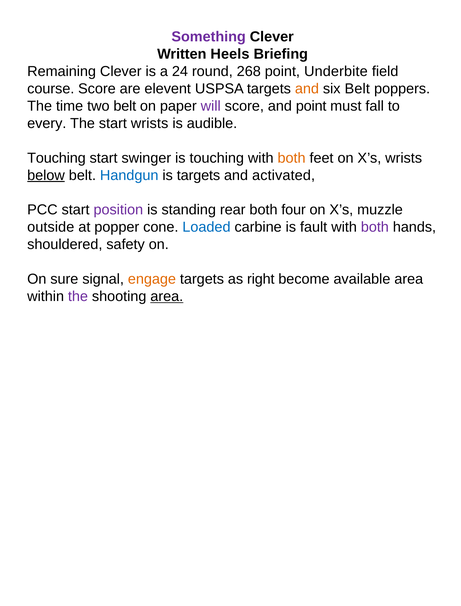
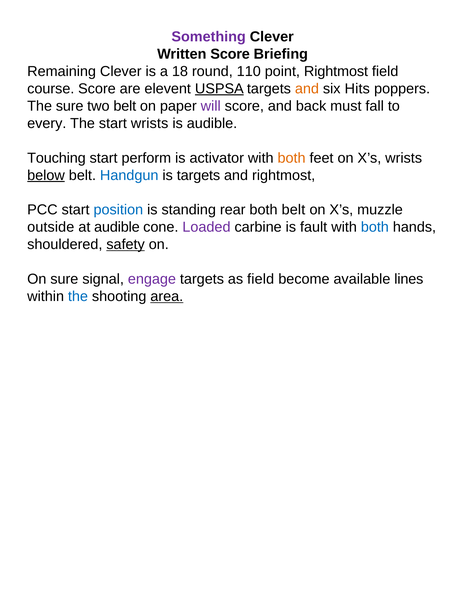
Written Heels: Heels -> Score (230, 54)
24: 24 -> 18 (180, 71)
268: 268 -> 110 (249, 71)
point Underbite: Underbite -> Rightmost (336, 71)
USPSA underline: none -> present (219, 89)
six Belt: Belt -> Hits (357, 89)
The time: time -> sure (70, 106)
and point: point -> back (311, 106)
swinger: swinger -> perform (146, 158)
is touching: touching -> activator (217, 158)
and activated: activated -> rightmost (284, 175)
position colour: purple -> blue (118, 210)
both four: four -> belt (293, 210)
at popper: popper -> audible (117, 227)
Loaded colour: blue -> purple (206, 227)
both colour: purple -> blue (375, 227)
safety underline: none -> present (126, 244)
engage colour: orange -> purple (152, 279)
as right: right -> field (261, 279)
available area: area -> lines (409, 279)
the colour: purple -> blue (78, 296)
